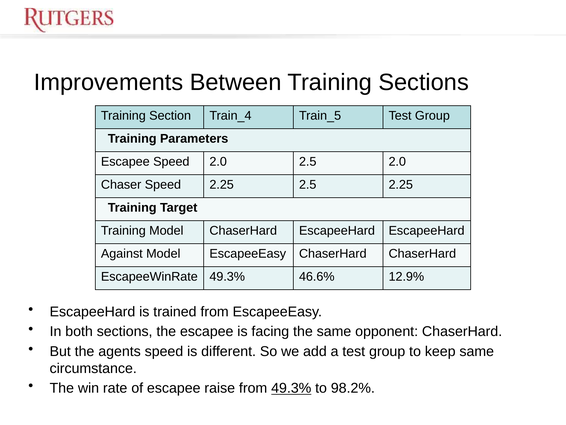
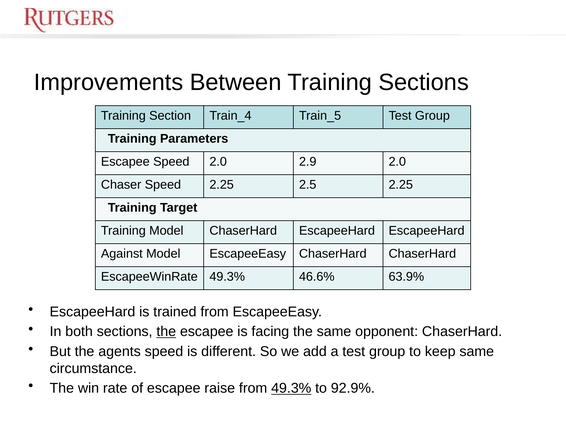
2.0 2.5: 2.5 -> 2.9 (308, 161)
12.9%: 12.9% -> 63.9% (406, 276)
the underline: none -> present (166, 331)
98.2%: 98.2% -> 92.9% (353, 388)
